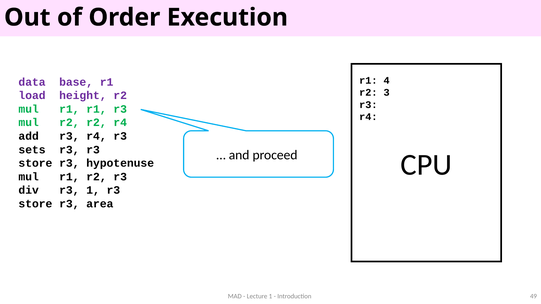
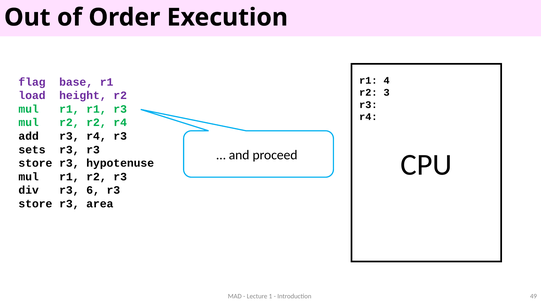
data: data -> flag (32, 82)
r3 1: 1 -> 6 (93, 190)
